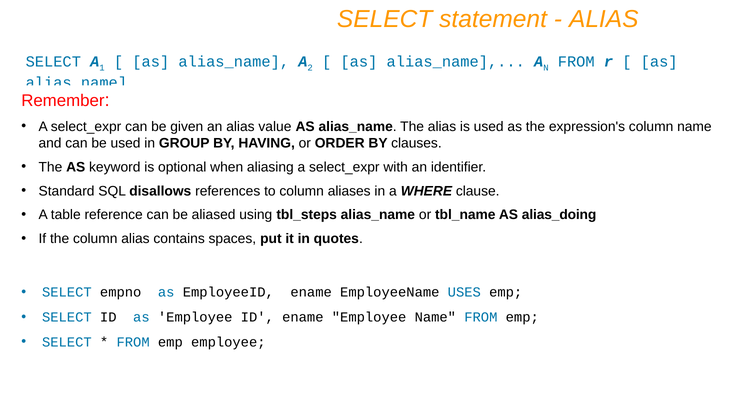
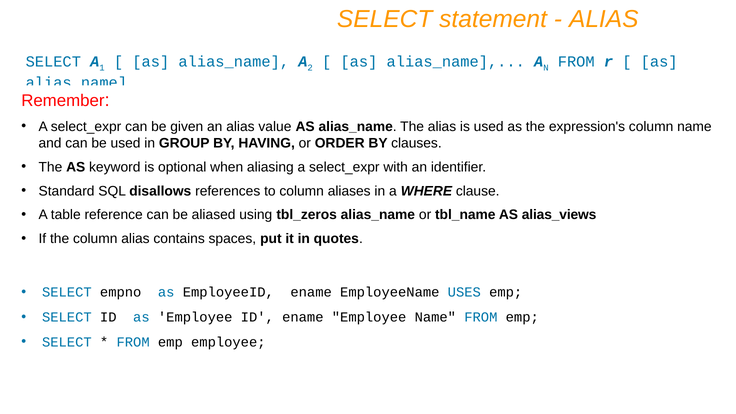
tbl_steps: tbl_steps -> tbl_zeros (307, 215)
alias_doing: alias_doing -> alias_views (559, 215)
